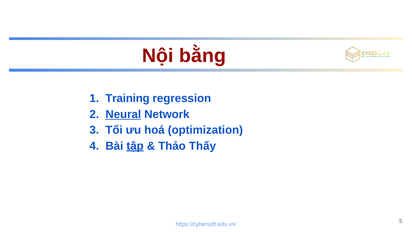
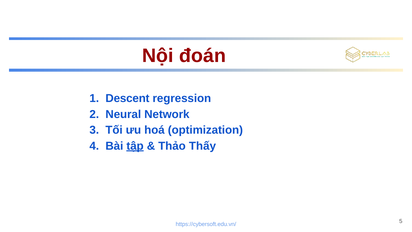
bằng: bằng -> đoán (203, 56)
Training: Training -> Descent (127, 98)
Neural underline: present -> none (123, 114)
